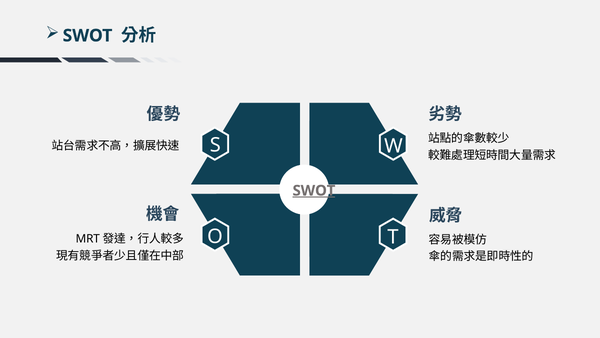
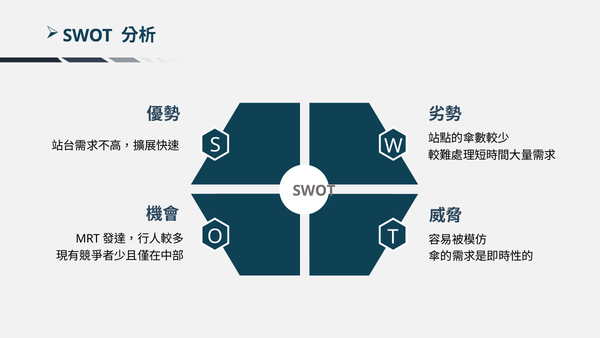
SWOT underline: present -> none (314, 190)
